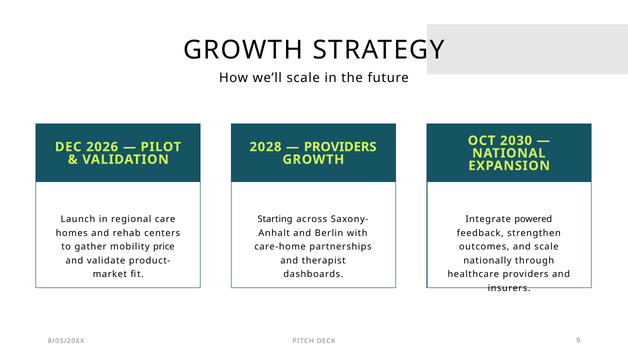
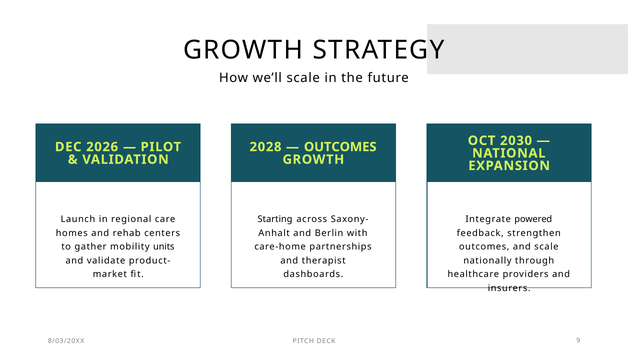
PROVIDERS: PROVIDERS -> OUTCOMES (340, 147)
price: price -> units (164, 247)
